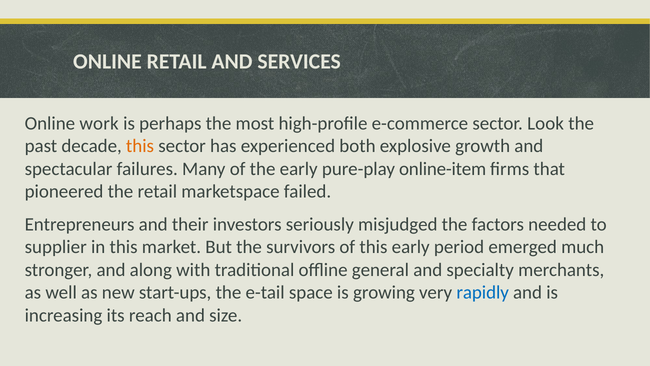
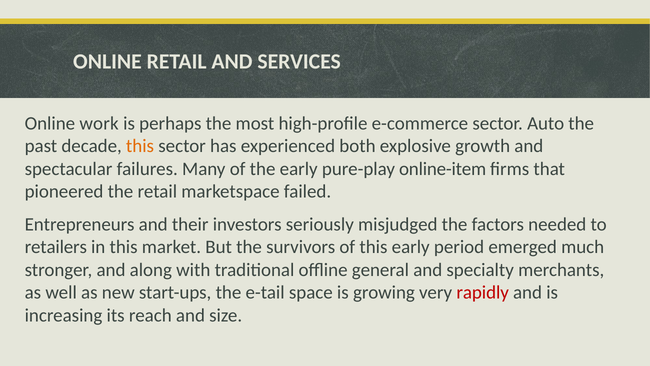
Look: Look -> Auto (546, 123)
supplier: supplier -> retailers (56, 247)
rapidly colour: blue -> red (483, 292)
